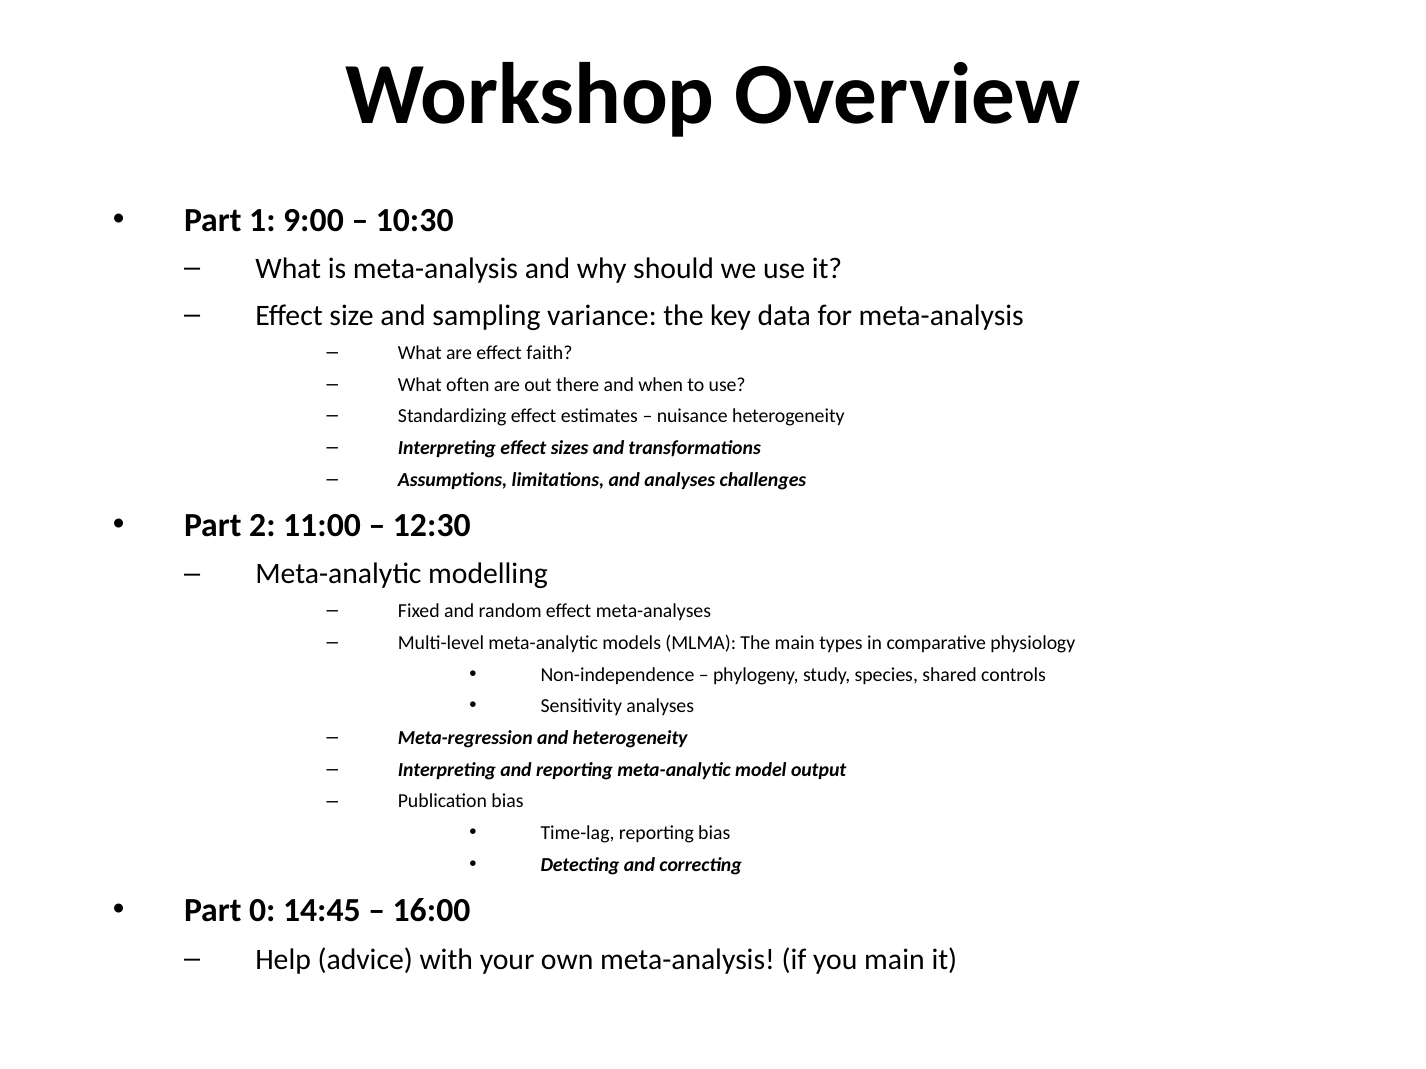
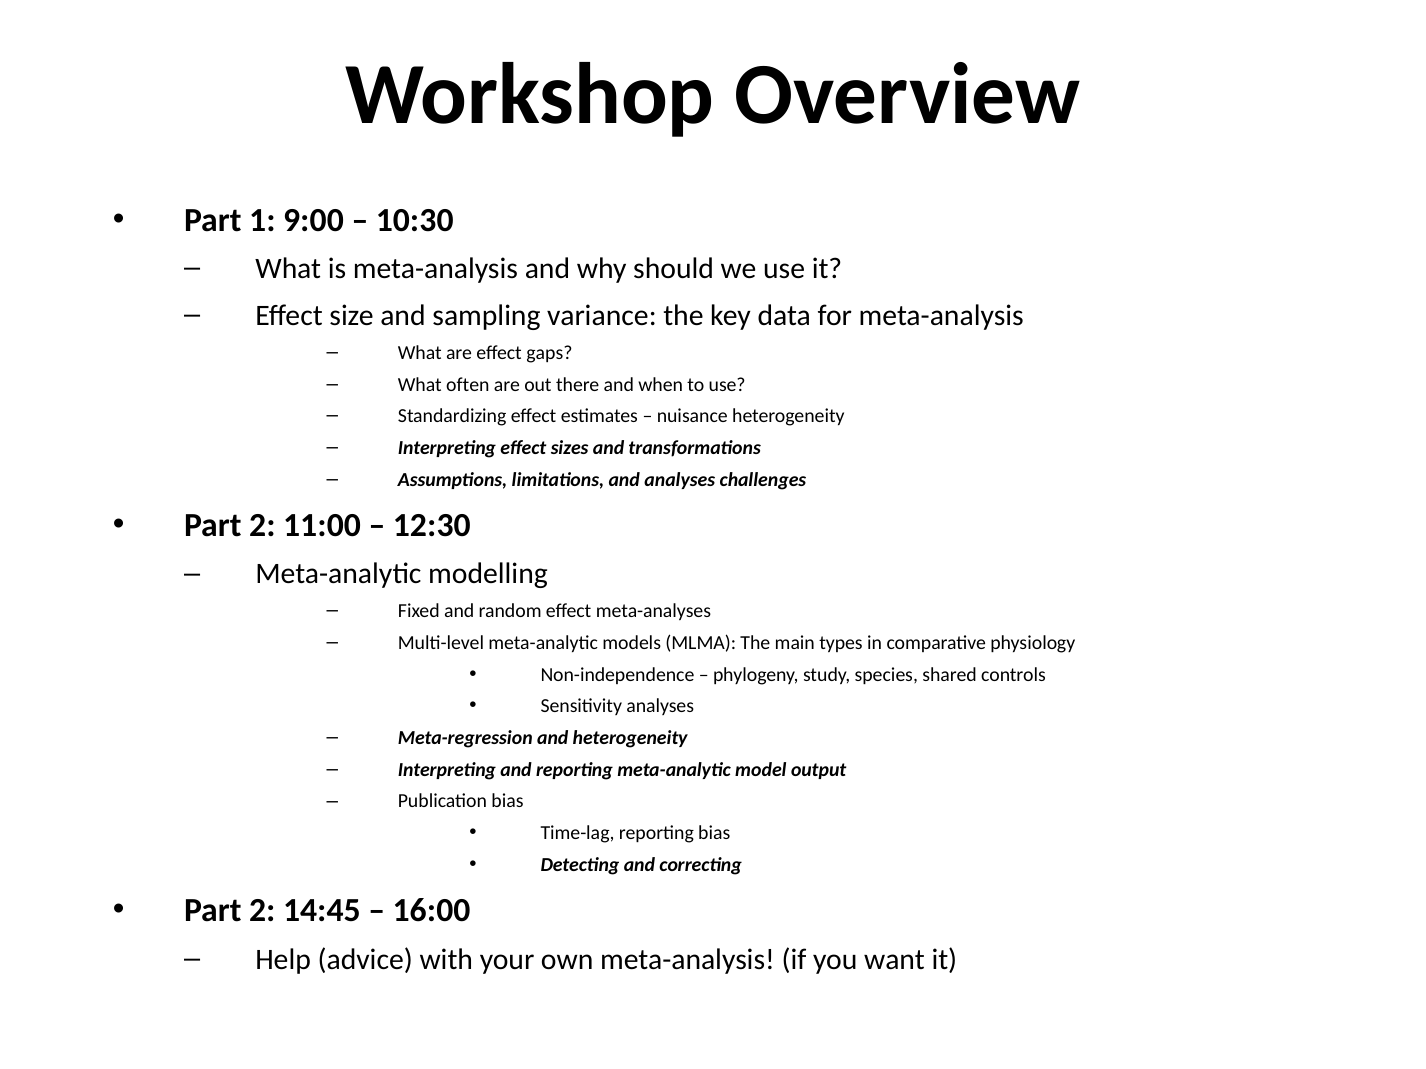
faith: faith -> gaps (549, 353)
0: 0 -> 2 (262, 911)
you main: main -> want (895, 960)
